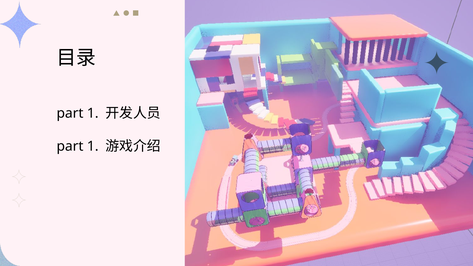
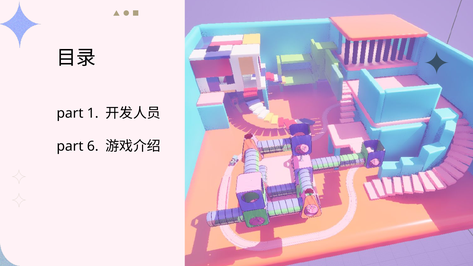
1: 1 -> 6 (93, 146)
